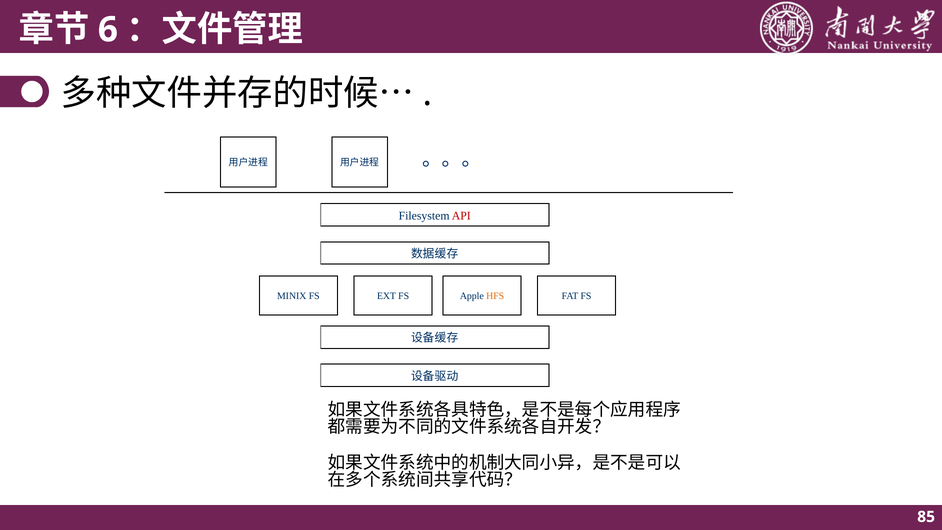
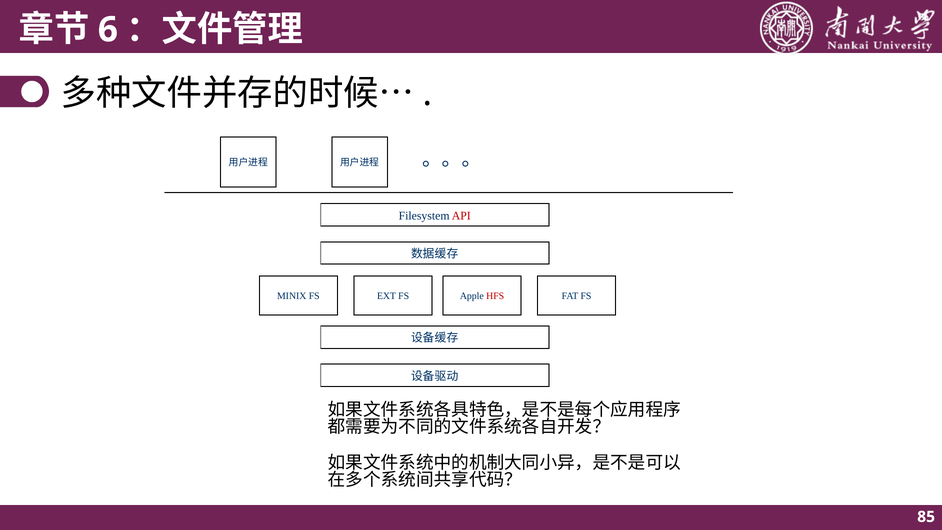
HFS colour: orange -> red (495, 296)
